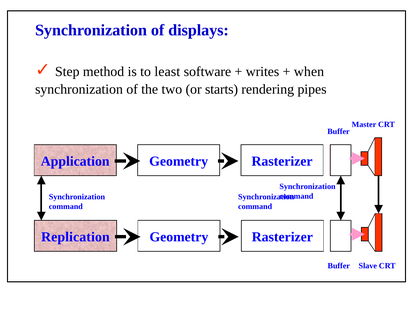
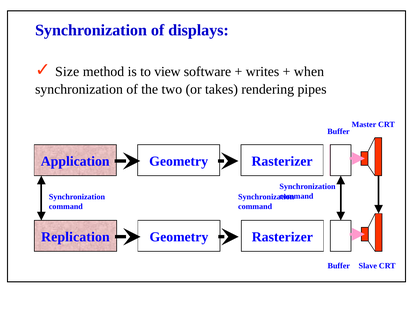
Step: Step -> Size (67, 72)
least: least -> view (167, 72)
starts: starts -> takes (222, 89)
